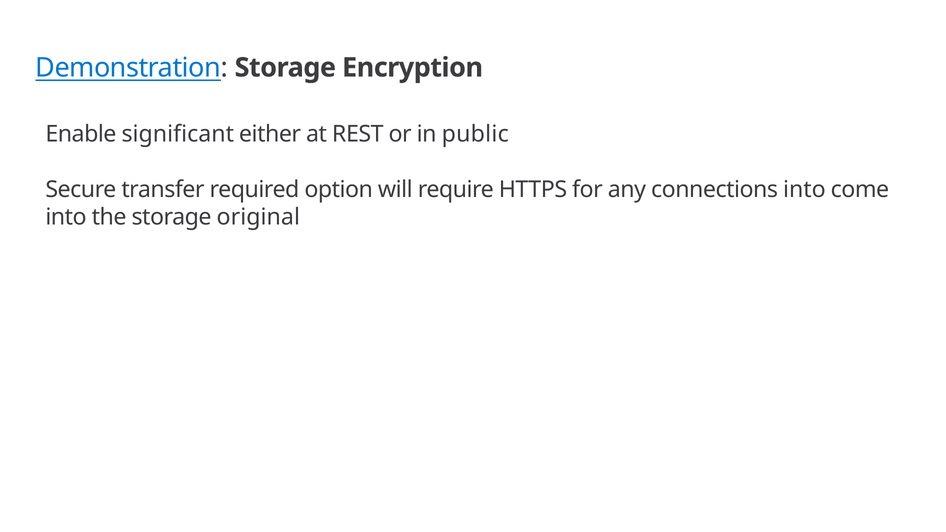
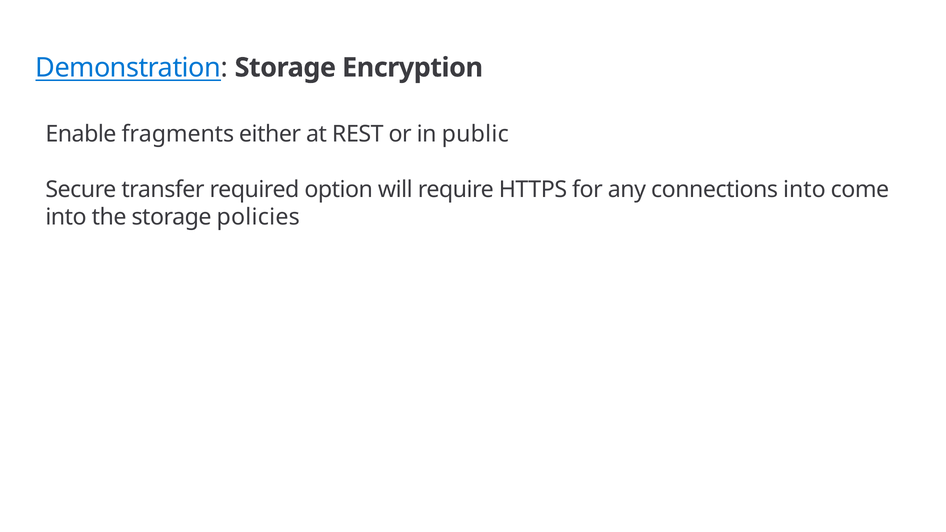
significant: significant -> fragments (178, 134)
original: original -> policies (258, 217)
